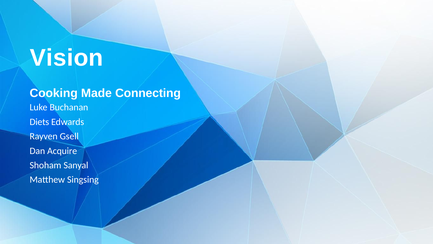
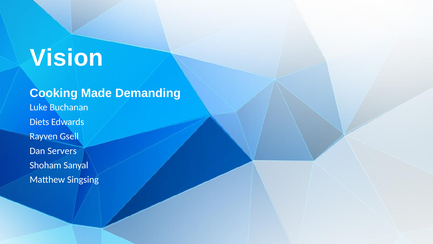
Connecting: Connecting -> Demanding (148, 93)
Acquire: Acquire -> Servers (62, 151)
